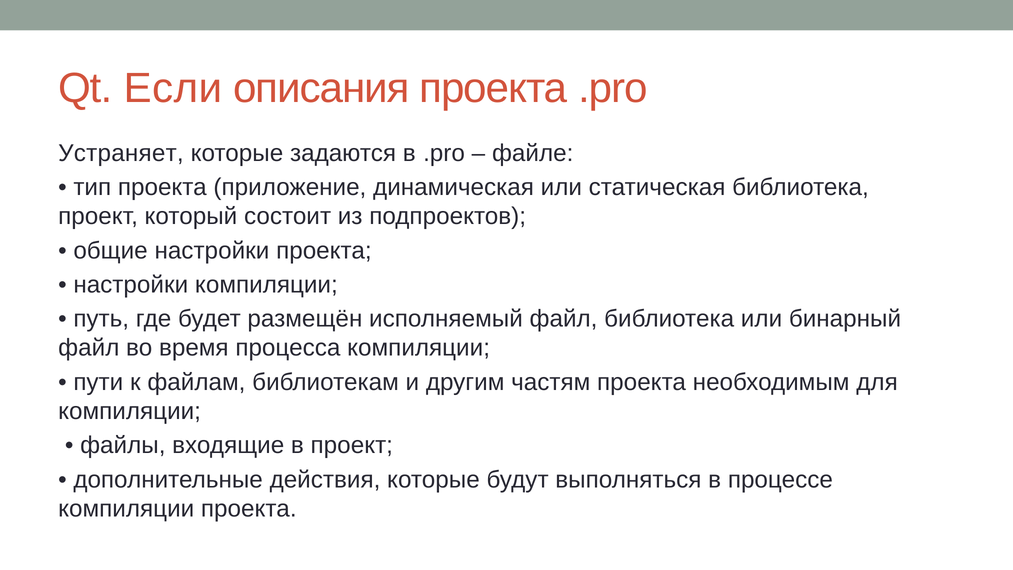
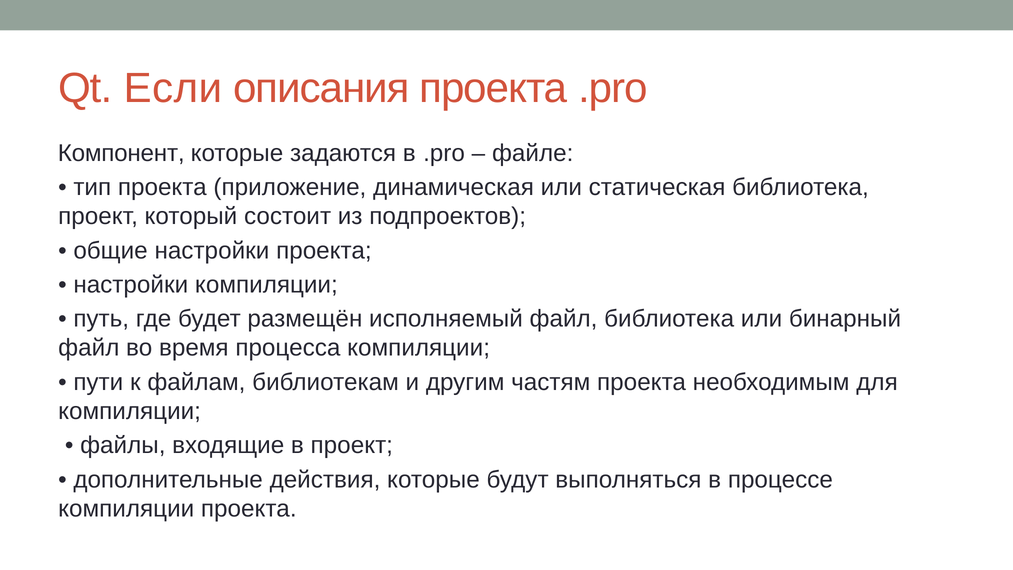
Устраняет: Устраняет -> Компонент (121, 153)
